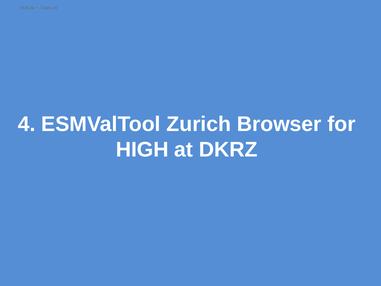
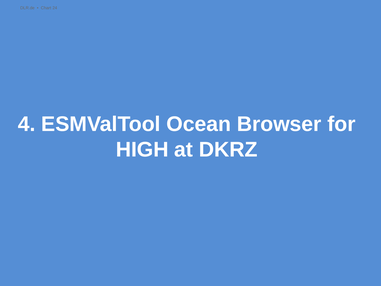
Zurich: Zurich -> Ocean (199, 124)
